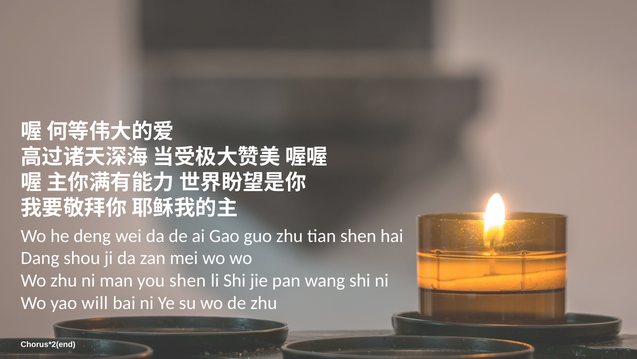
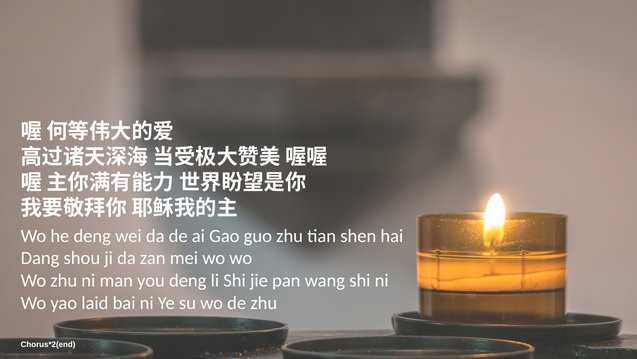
you shen: shen -> deng (188, 280)
will: will -> laid (95, 302)
